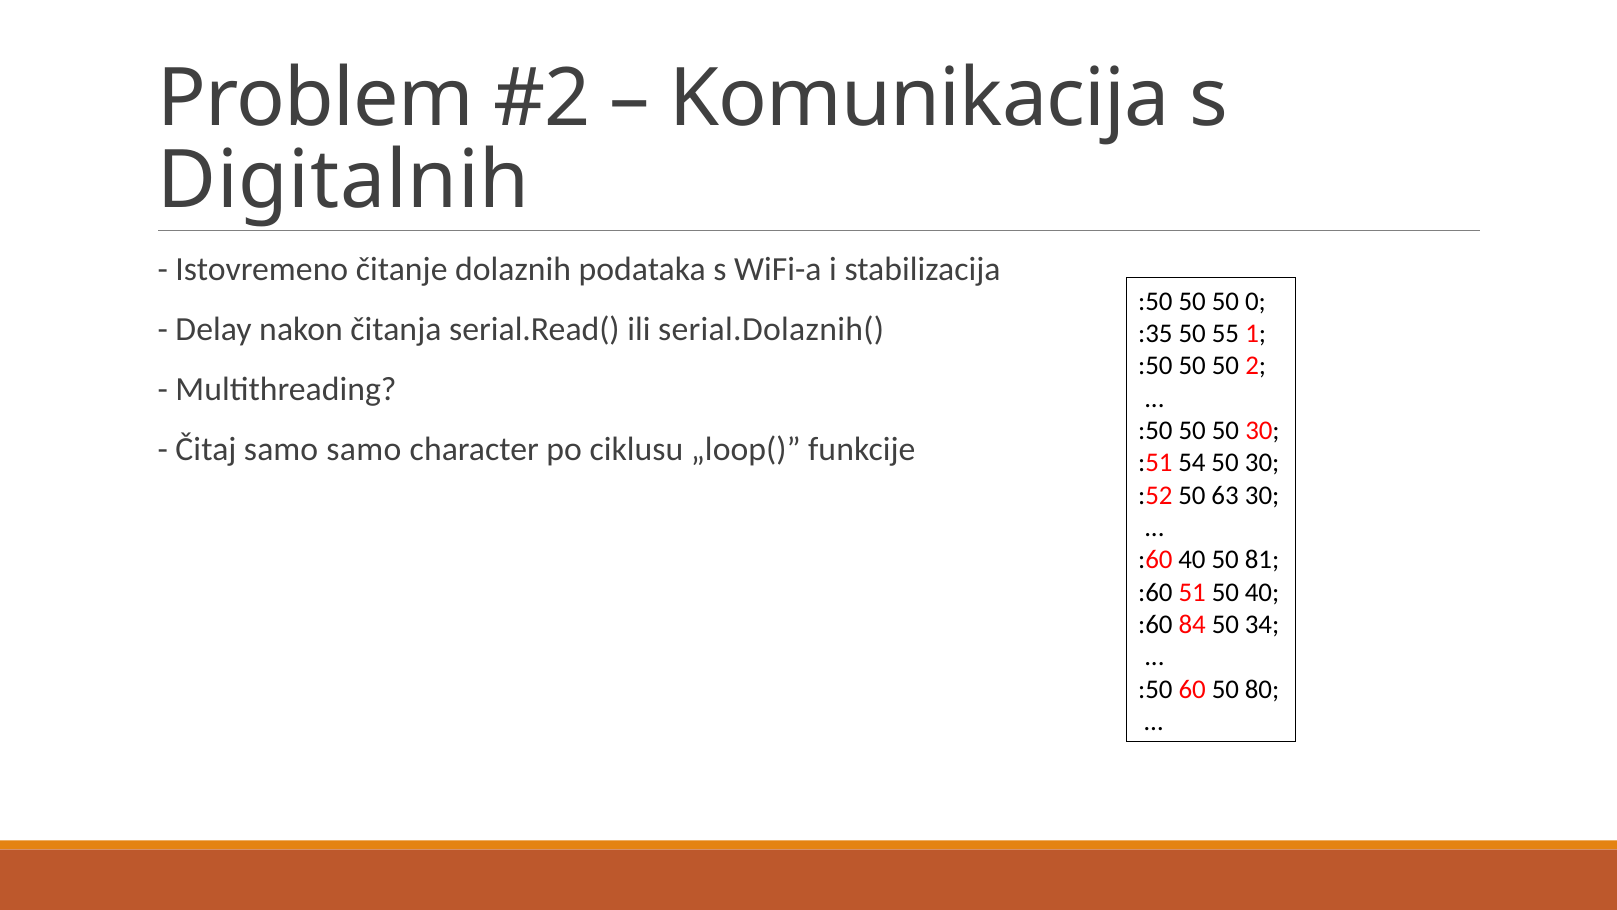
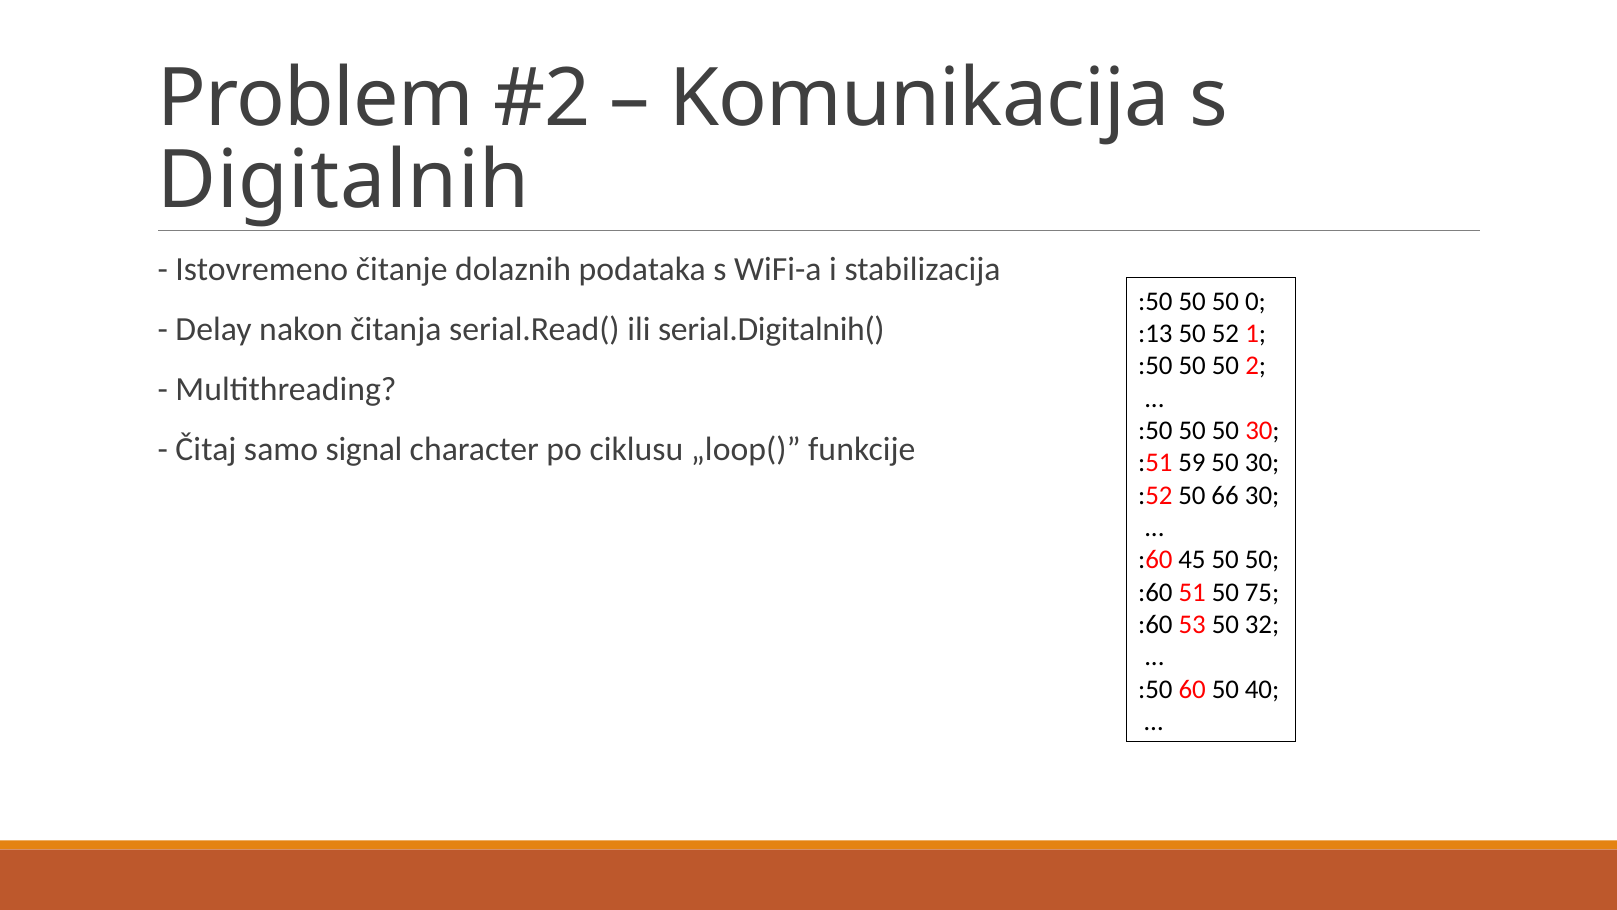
serial.Dolaznih(: serial.Dolaznih( -> serial.Digitalnih( (771, 329)
:35: :35 -> :13 (1155, 333)
55: 55 -> 52 (1225, 333)
samo samo: samo -> signal (364, 449)
54: 54 -> 59 (1192, 463)
63: 63 -> 66 (1225, 495)
:60 40: 40 -> 45 (1192, 560)
81: 81 -> 50 (1262, 560)
50 40: 40 -> 75 (1262, 592)
84: 84 -> 53 (1192, 624)
34: 34 -> 32 (1262, 624)
80: 80 -> 40 (1262, 689)
